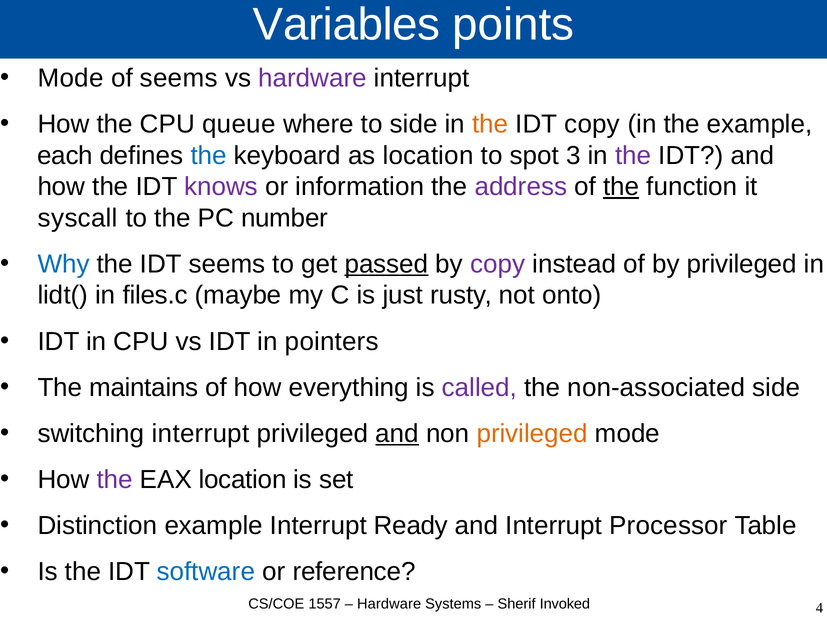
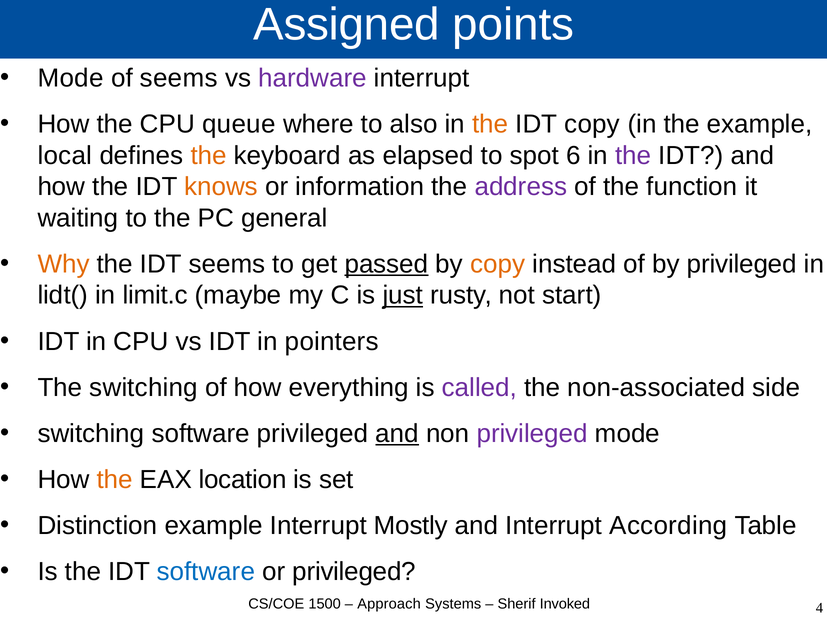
Variables: Variables -> Assigned (347, 25)
to side: side -> also (414, 124)
each: each -> local (65, 156)
the colour: blue -> orange (209, 156)
as location: location -> elapsed (428, 156)
3: 3 -> 6 (573, 156)
knows colour: purple -> orange (221, 187)
the underline: present -> none (621, 187)
syscall: syscall -> waiting (78, 218)
number: number -> general (284, 218)
Why colour: blue -> orange (64, 264)
copy colour: purple -> orange (498, 264)
files.c: files.c -> limit.c (155, 295)
just underline: none -> present (403, 295)
onto: onto -> start (572, 295)
The maintains: maintains -> switching (144, 388)
switching interrupt: interrupt -> software (201, 434)
privileged colour: orange -> purple (532, 434)
the colour: purple -> orange (115, 480)
Ready: Ready -> Mostly (411, 526)
Processor: Processor -> According (668, 526)
or reference: reference -> privileged (354, 572)
1557: 1557 -> 1500 (325, 604)
Hardware: Hardware -> Approach (389, 604)
